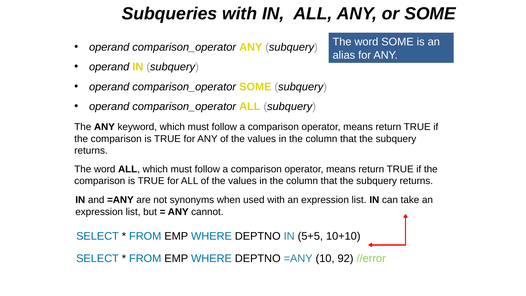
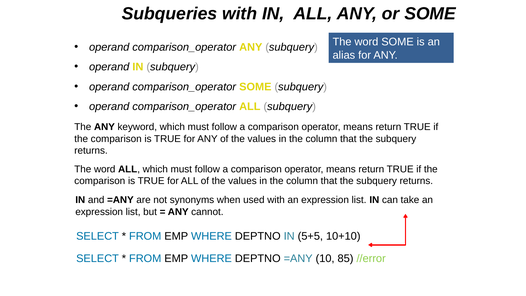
92: 92 -> 85 (346, 258)
